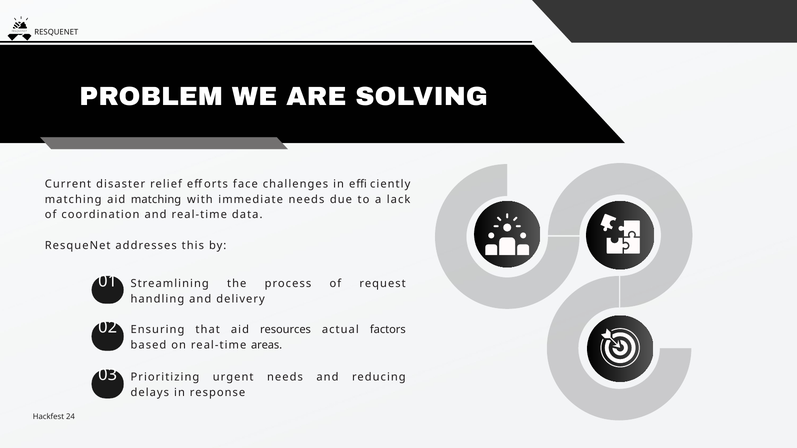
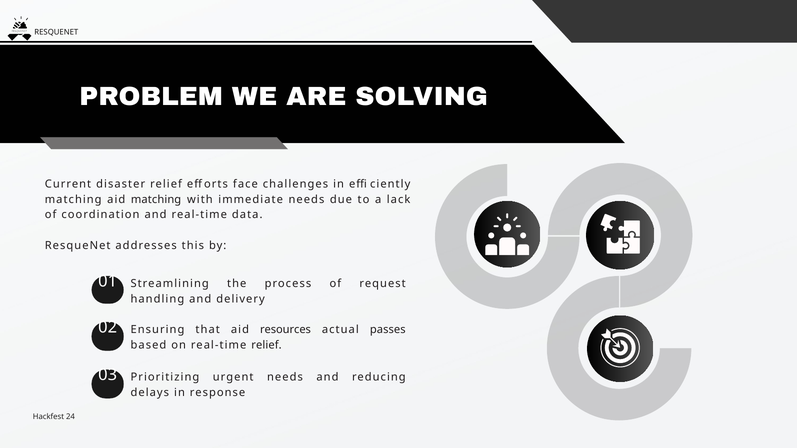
factors: factors -> passes (388, 330)
real-time areas: areas -> relief (267, 345)
